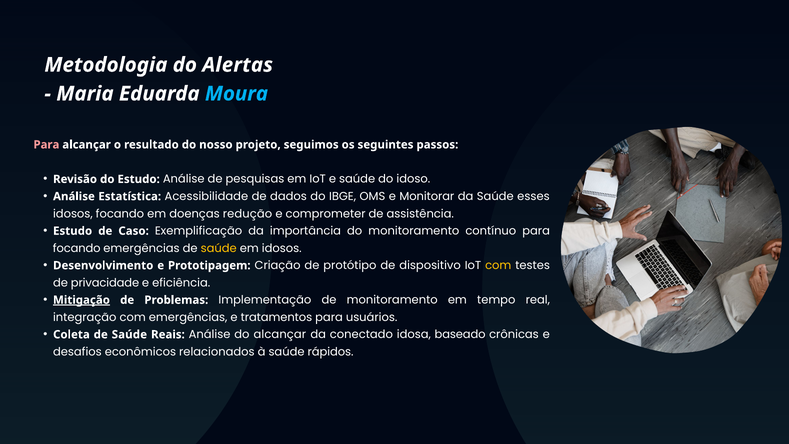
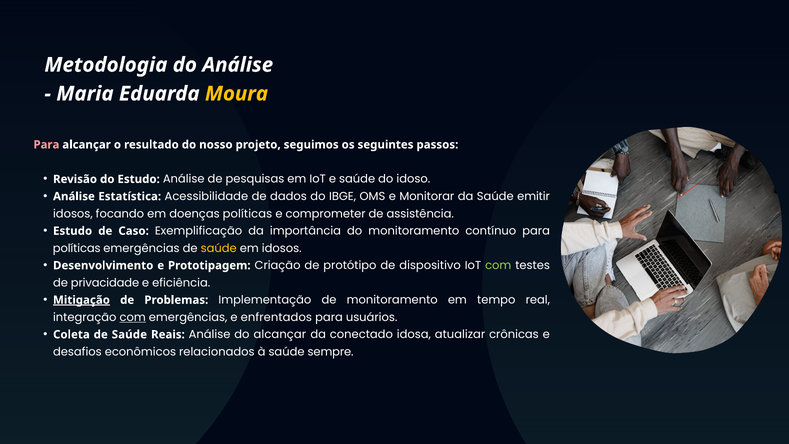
do Alertas: Alertas -> Análise (238, 65)
Moura colour: light blue -> yellow (236, 94)
esses: esses -> emitir (534, 196)
doenças redução: redução -> políticas (247, 214)
focando: focando -> políticas (77, 248)
com colour: yellow -> light green (498, 265)
com underline: none -> present (133, 317)
tratamentos: tratamentos -> enfrentados (276, 317)
baseado: baseado -> atualizar (460, 334)
rápidos: rápidos -> sempre (331, 352)
